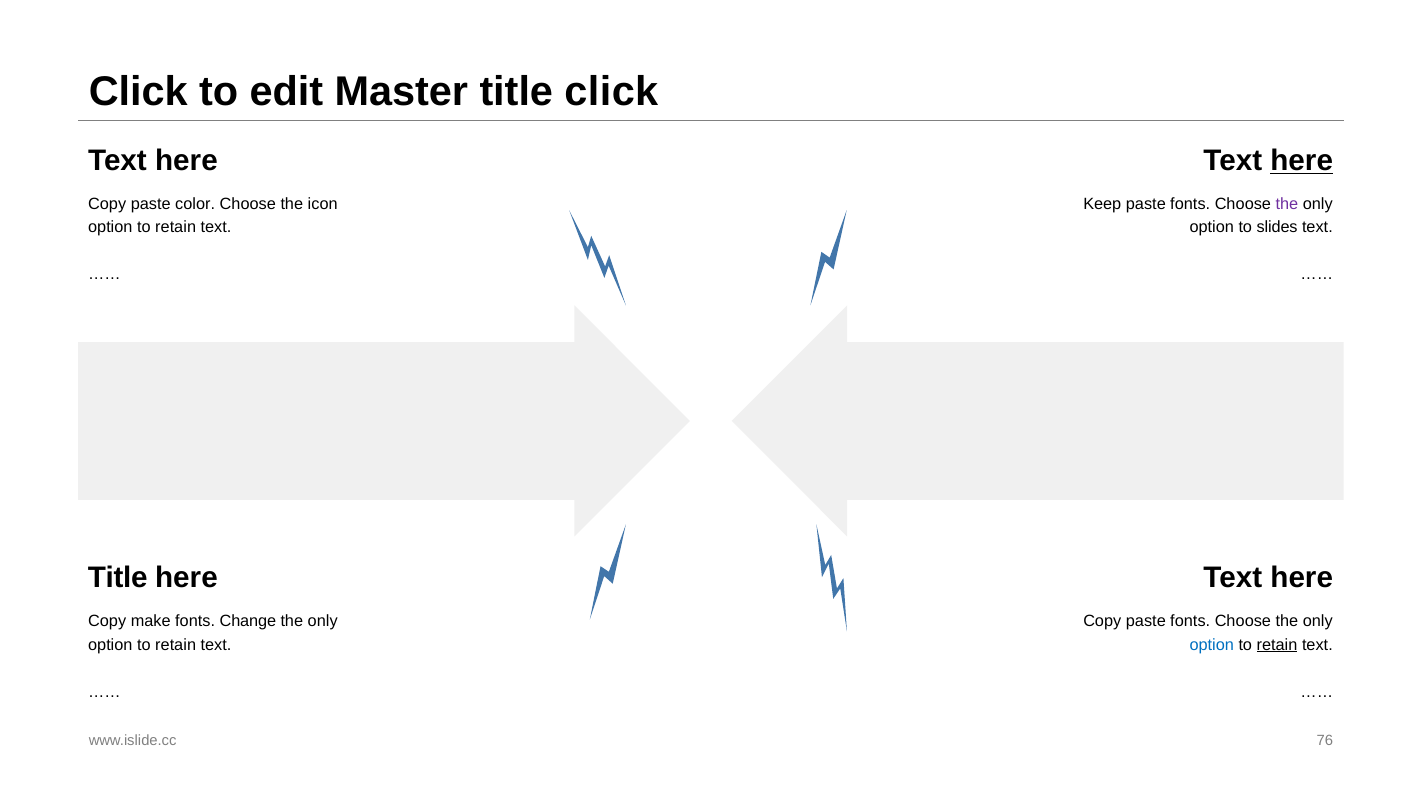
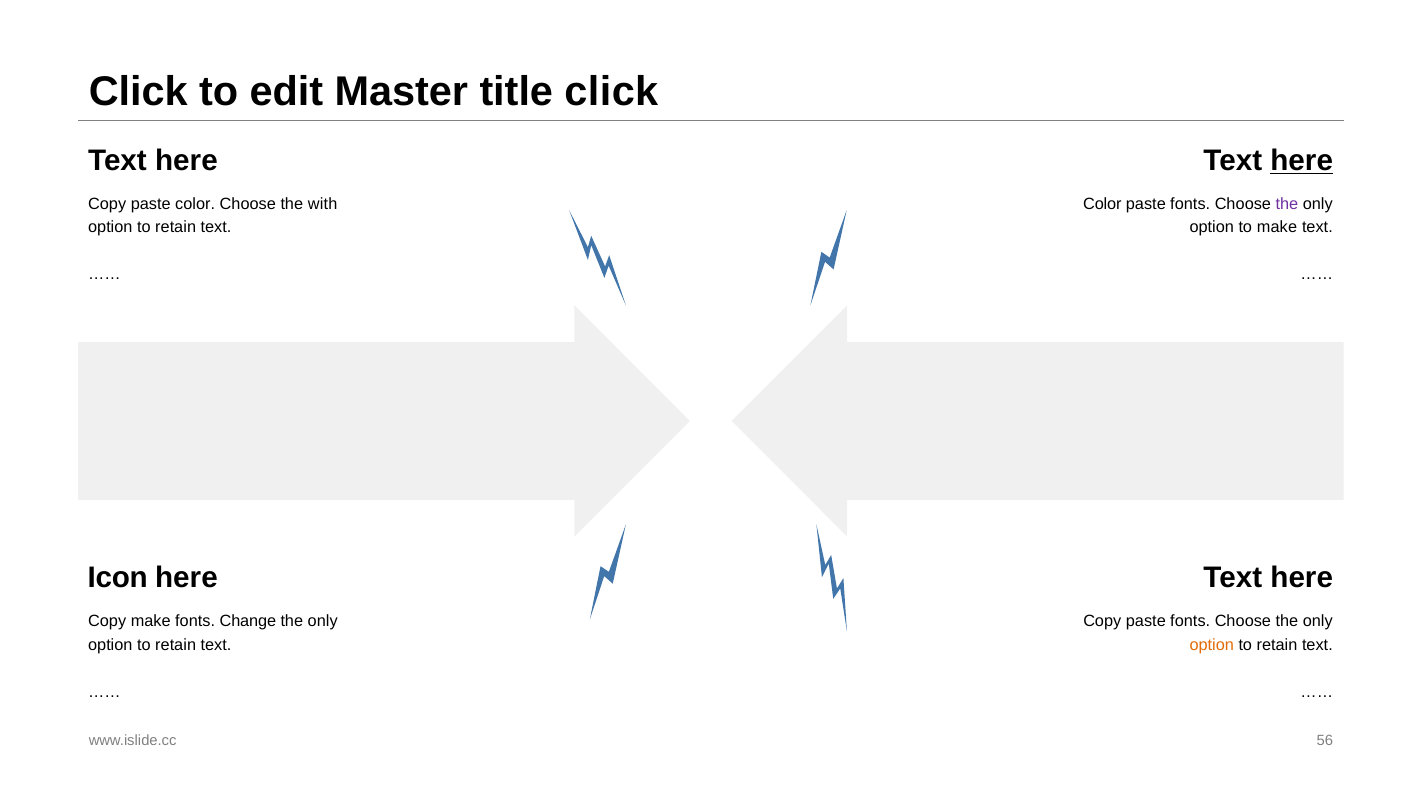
icon: icon -> with (323, 204)
Keep: Keep -> Color (1102, 204)
to slides: slides -> make (1277, 227)
Title: Title -> Icon (118, 578)
option colour: blue -> orange (1212, 645)
retain underline: present -> none (1277, 645)
76: 76 -> 56 (1325, 741)
